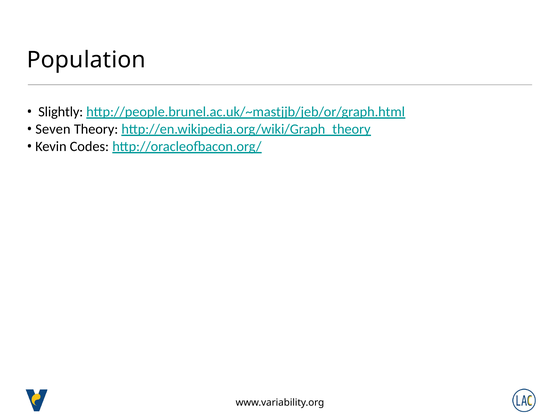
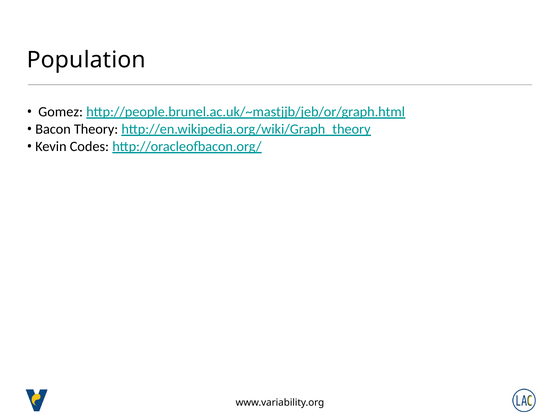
Slightly: Slightly -> Gomez (61, 112)
Seven: Seven -> Bacon (53, 129)
